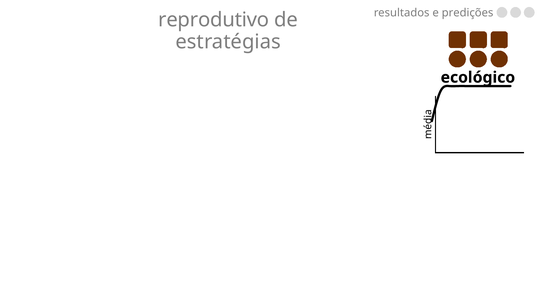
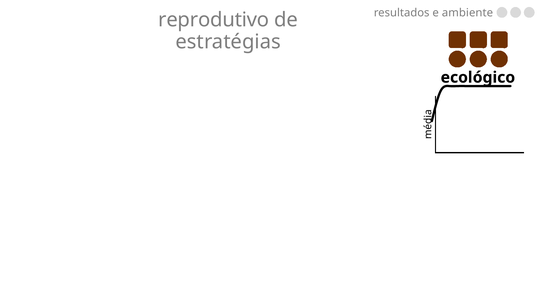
predições: predições -> ambiente (467, 13)
